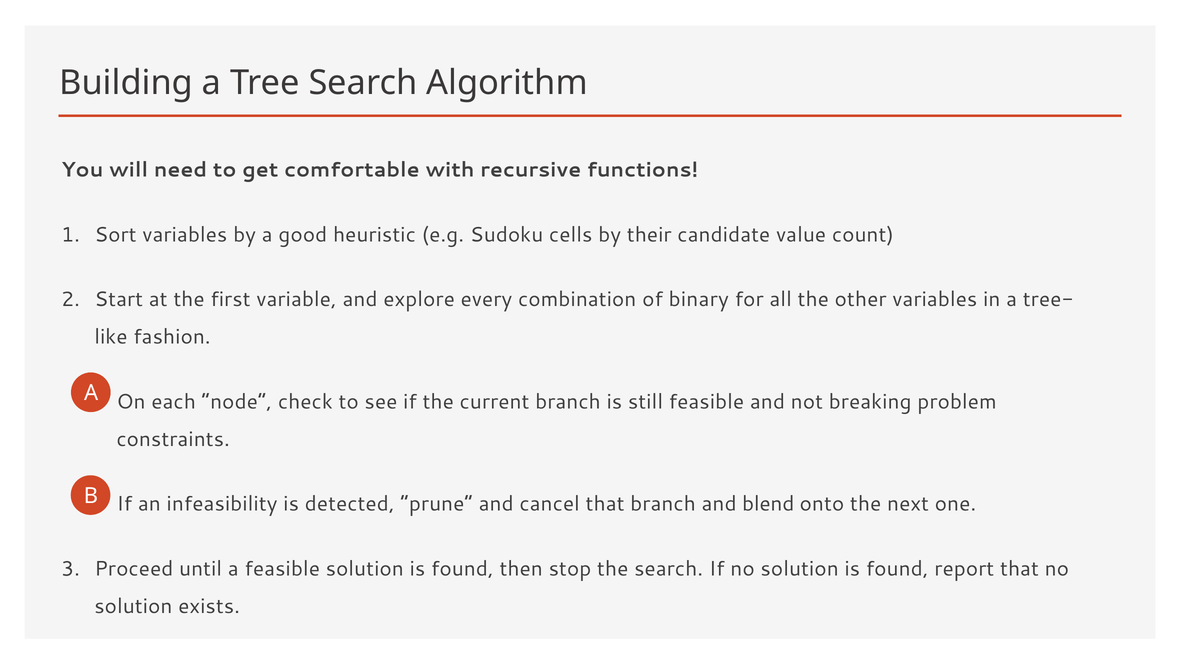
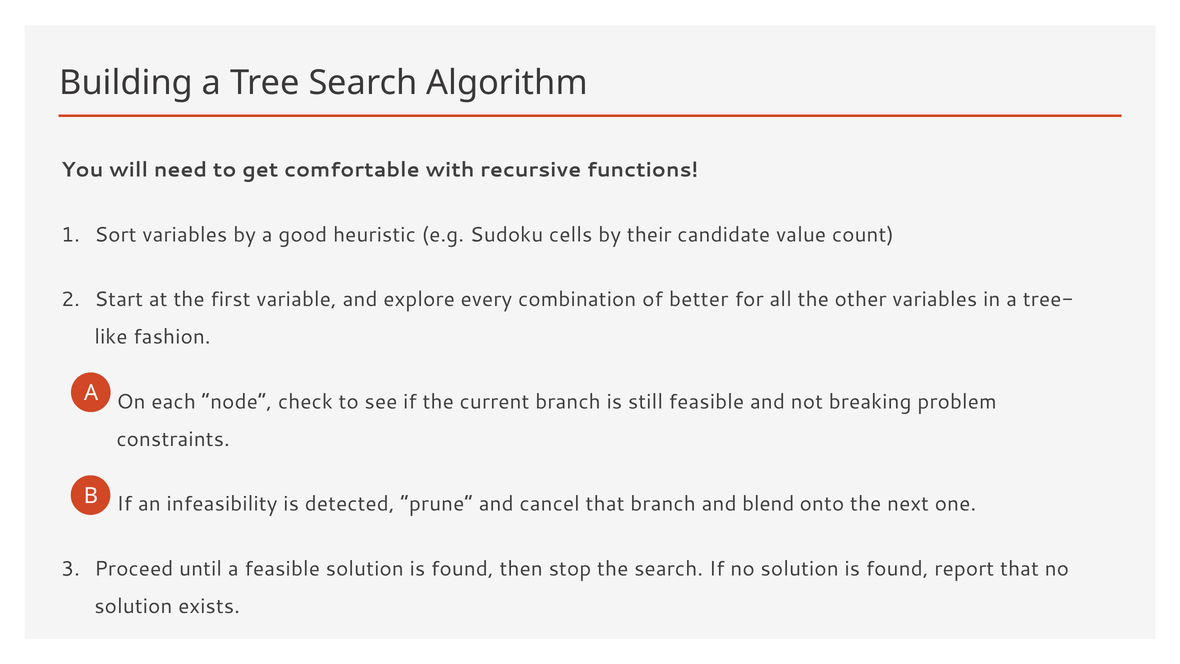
binary: binary -> better (699, 299)
